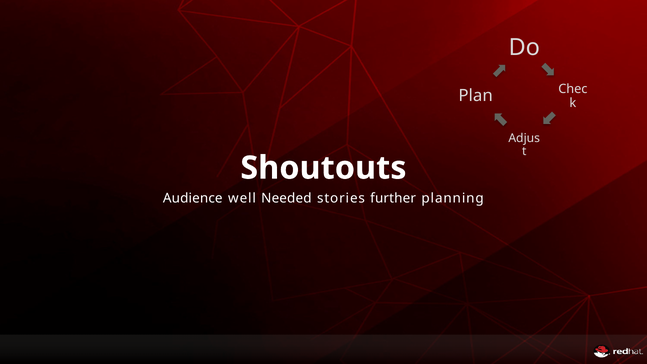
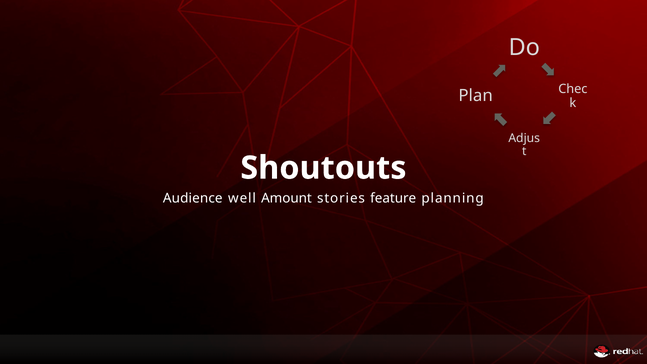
Needed: Needed -> Amount (286, 198)
further: further -> feature (393, 198)
